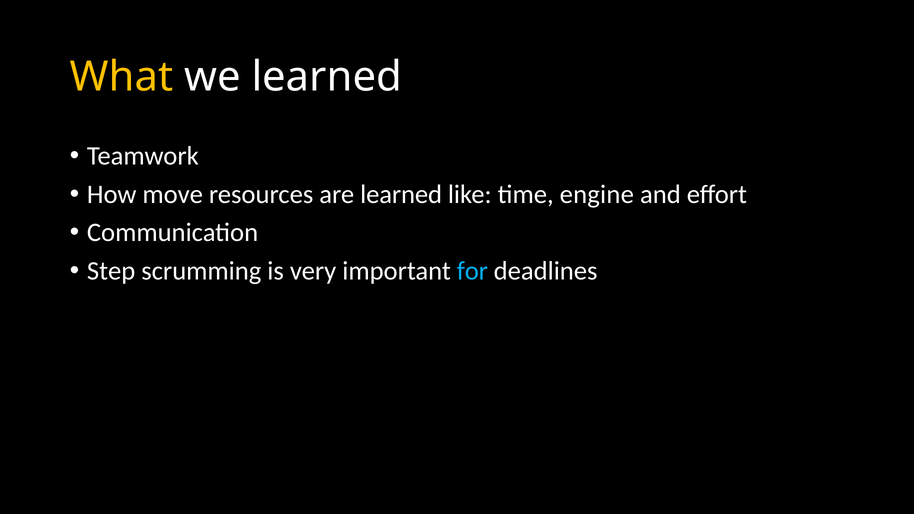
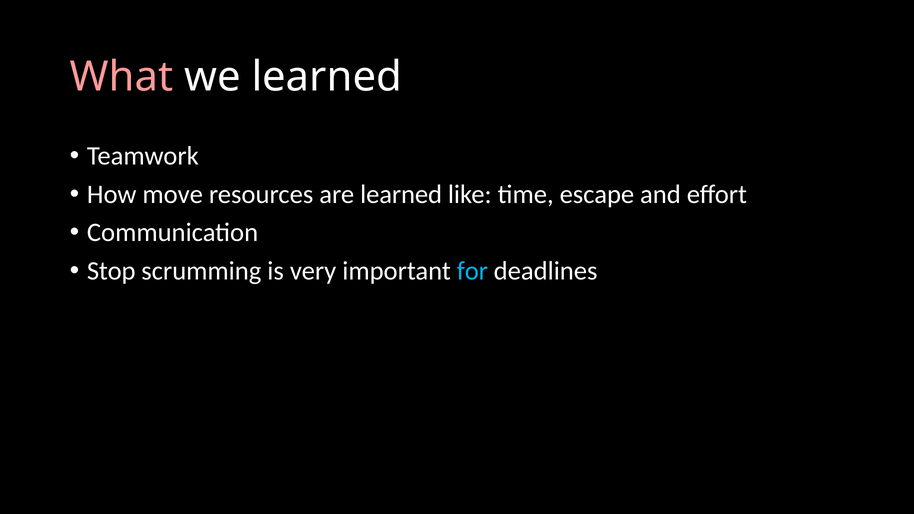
What colour: yellow -> pink (122, 77)
engine: engine -> escape (597, 194)
Step: Step -> Stop (111, 271)
